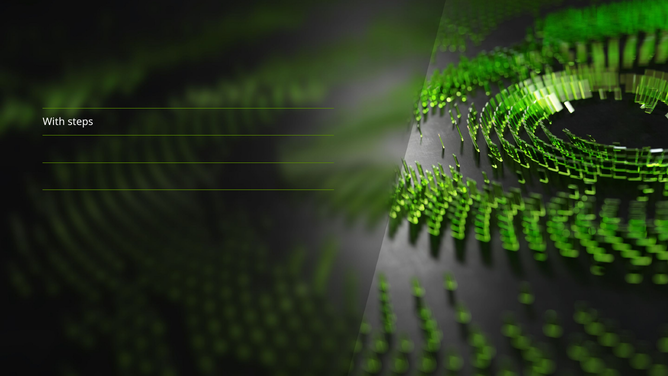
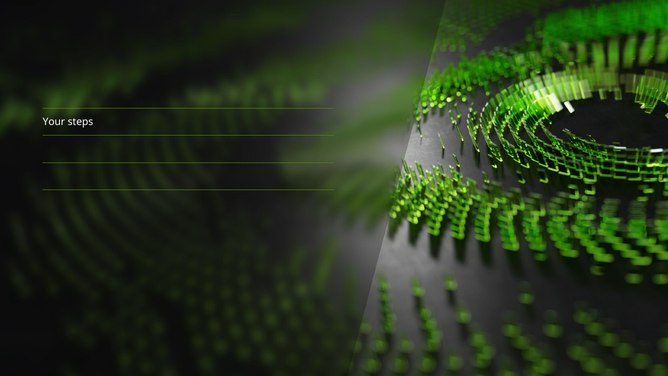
With: With -> Your (54, 122)
